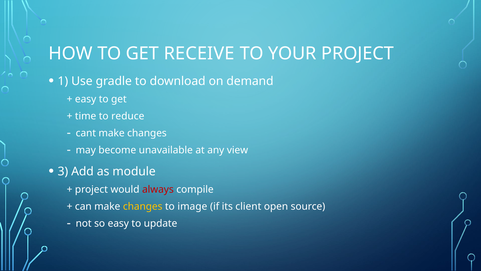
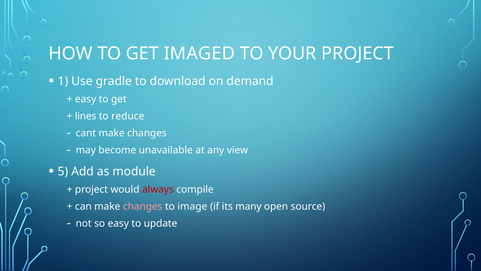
RECEIVE: RECEIVE -> IMAGED (199, 53)
time: time -> lines (86, 116)
3: 3 -> 5 (63, 171)
changes colour: yellow -> pink (143, 206)
client: client -> many (248, 206)
